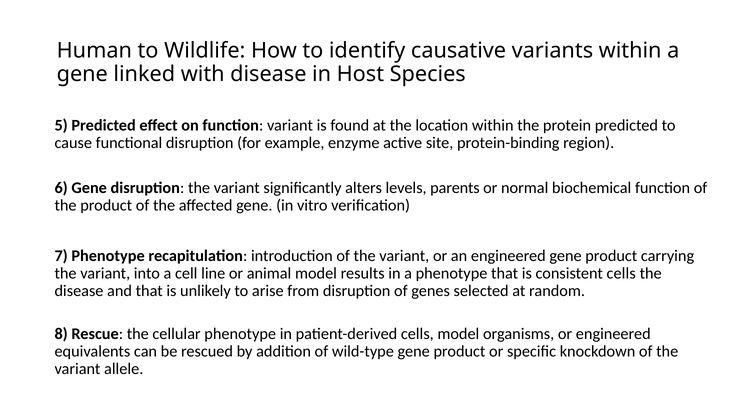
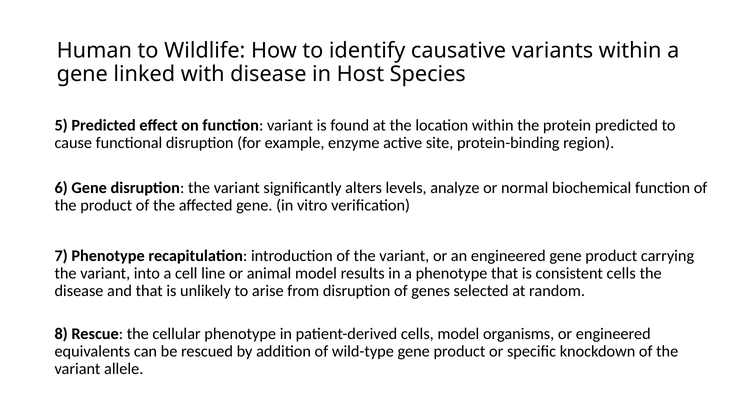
parents: parents -> analyze (455, 188)
